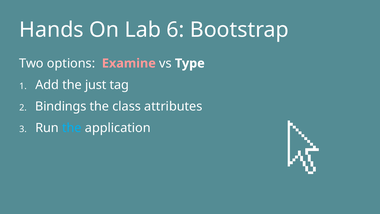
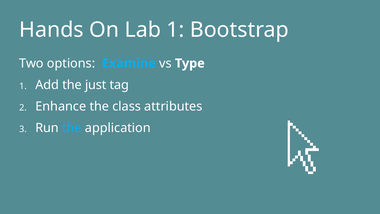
Lab 6: 6 -> 1 (175, 30)
Examine colour: pink -> light blue (129, 63)
Bindings: Bindings -> Enhance (61, 106)
